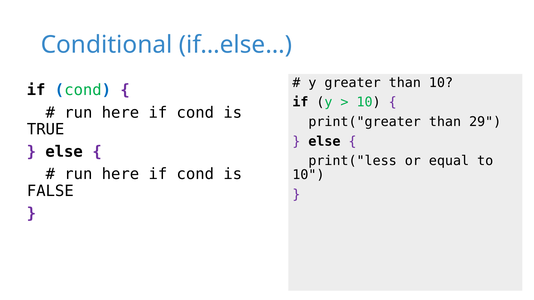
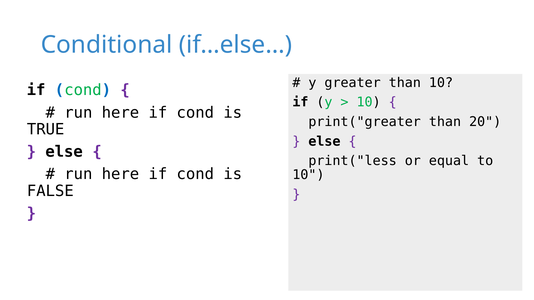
29: 29 -> 20 (485, 122)
